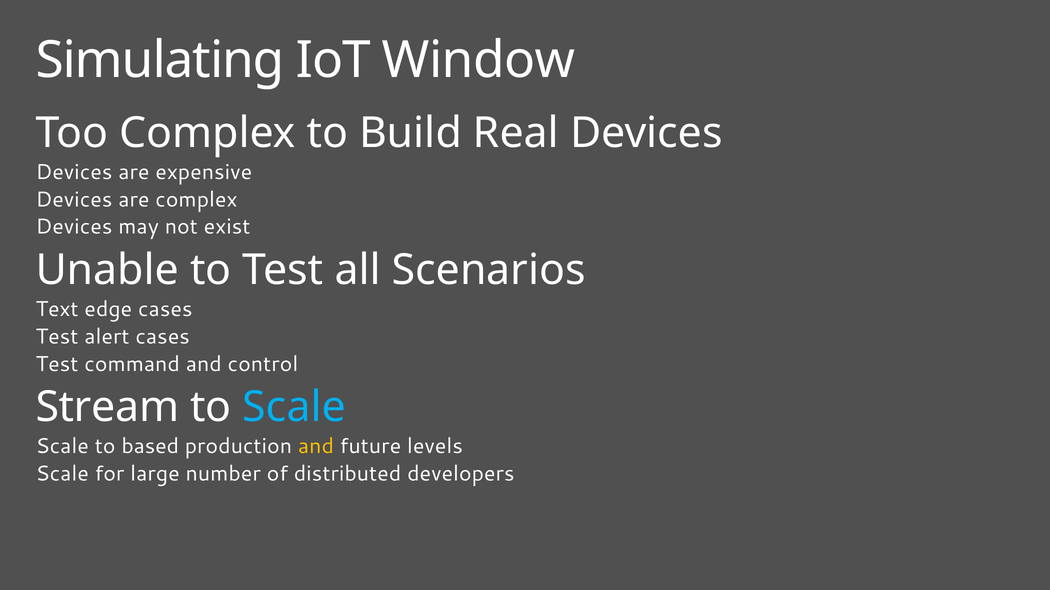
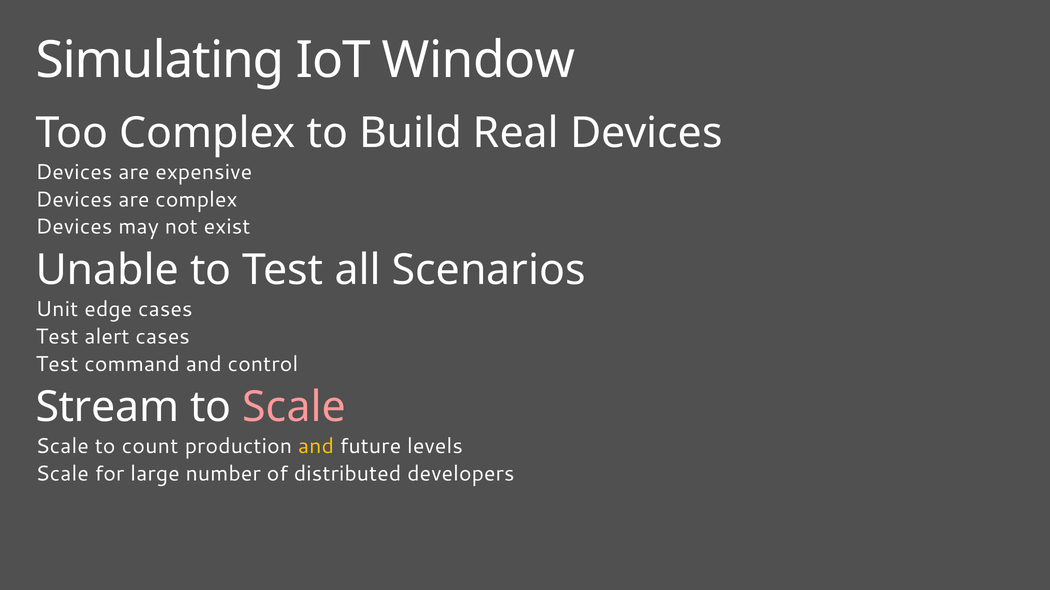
Text: Text -> Unit (57, 309)
Scale colour: light blue -> pink (294, 407)
based: based -> count (150, 447)
